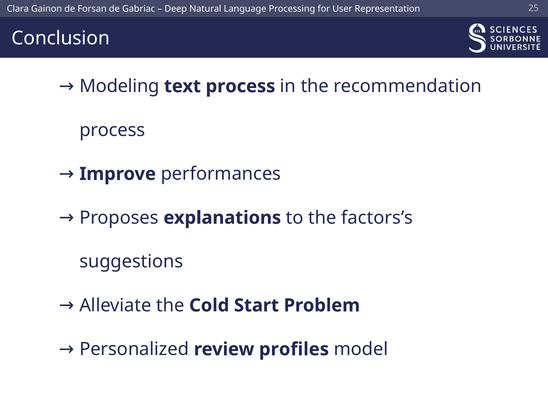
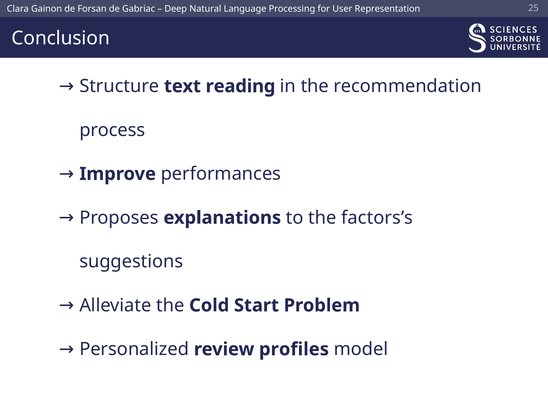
Modeling: Modeling -> Structure (119, 86)
text process: process -> reading (241, 86)
